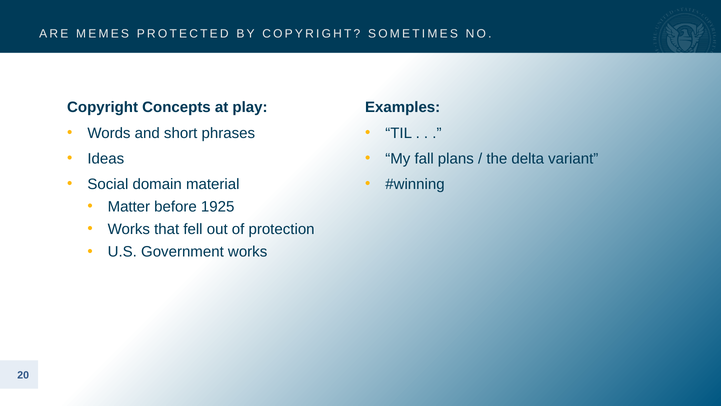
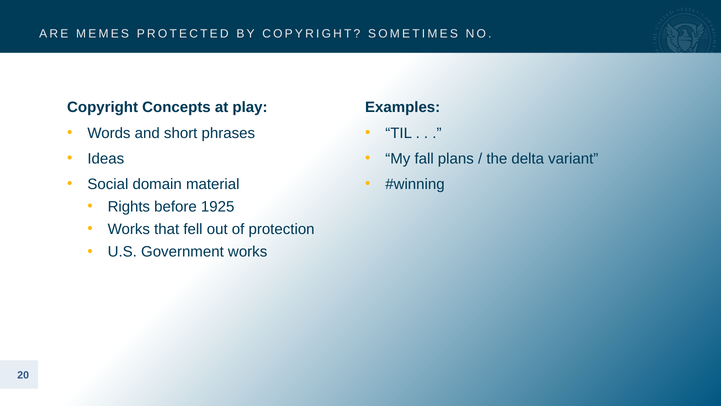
Matter: Matter -> Rights (129, 207)
